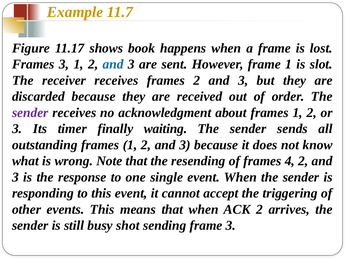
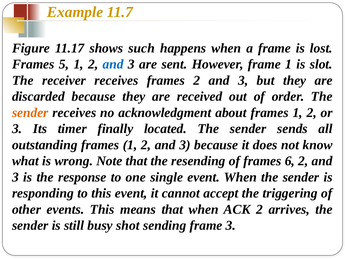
book: book -> such (142, 48)
Frames 3: 3 -> 5 (64, 64)
sender colour: purple -> orange (30, 112)
waiting: waiting -> located (165, 129)
4: 4 -> 6 (290, 161)
